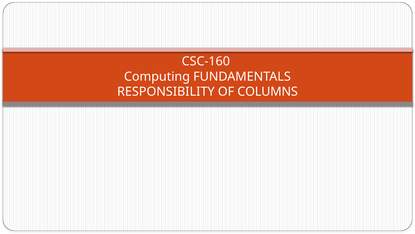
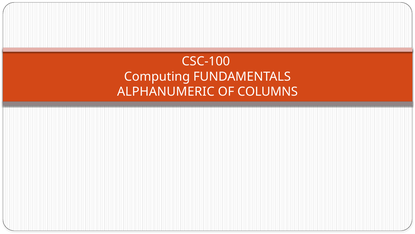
CSC-160: CSC-160 -> CSC-100 (206, 61)
RESPONSIBILITY: RESPONSIBILITY -> ALPHANUMERIC (166, 91)
